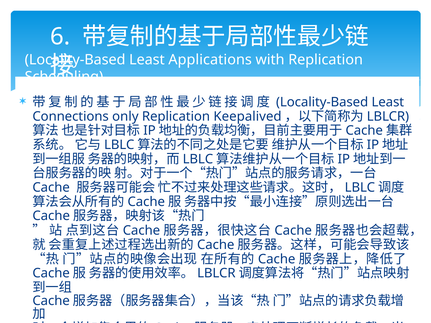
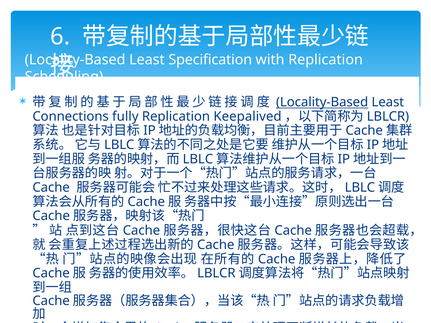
Applications: Applications -> Specification (210, 60)
Locality-Based underline: none -> present (322, 102)
only: only -> fully (125, 117)
